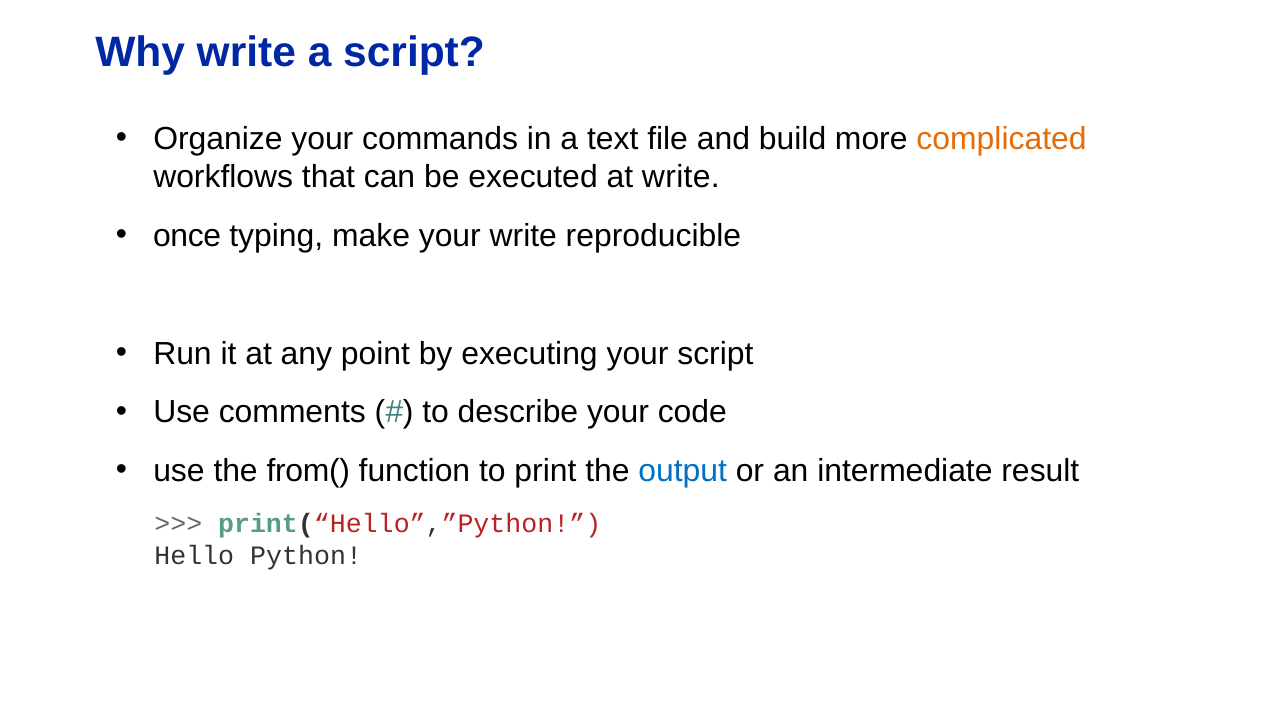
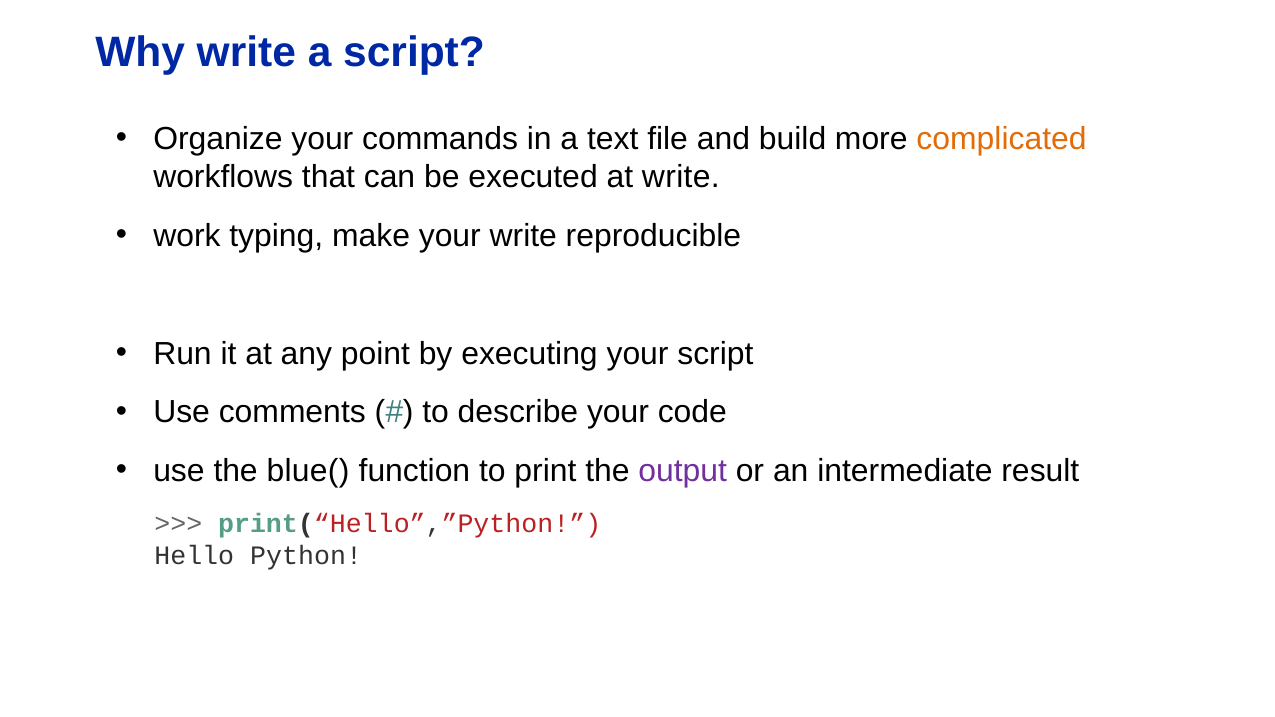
once: once -> work (187, 236)
from(: from( -> blue( (308, 471)
output colour: blue -> purple (683, 471)
